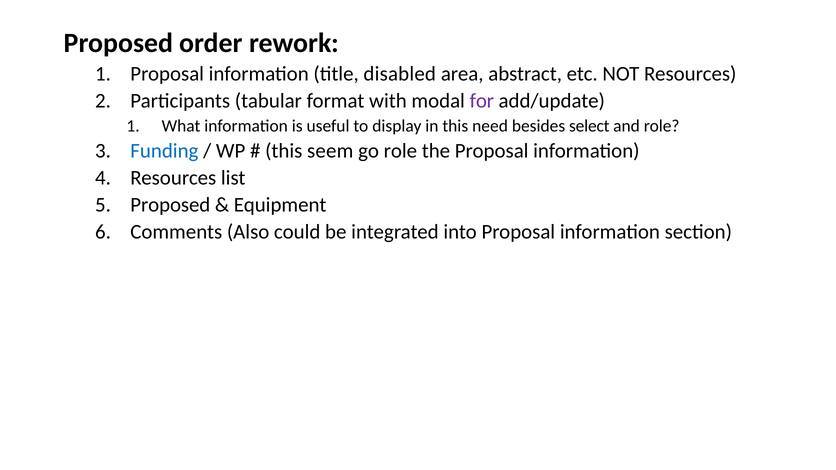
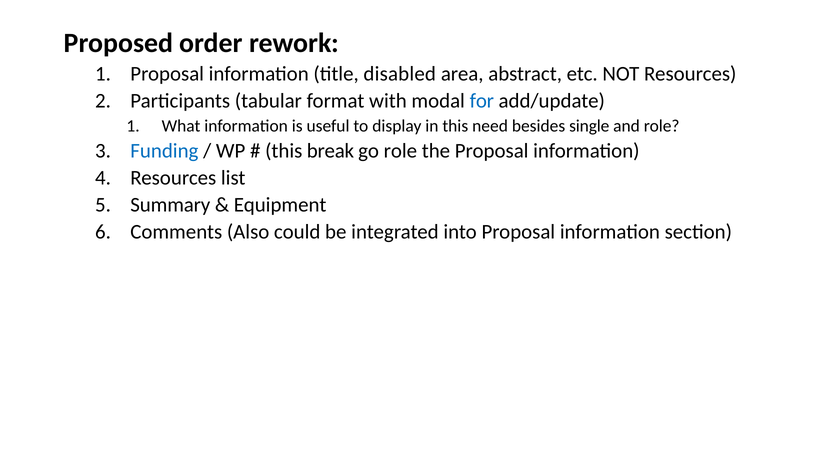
for colour: purple -> blue (482, 101)
select: select -> single (589, 126)
seem: seem -> break (330, 151)
Proposed: Proposed -> Summary (170, 205)
